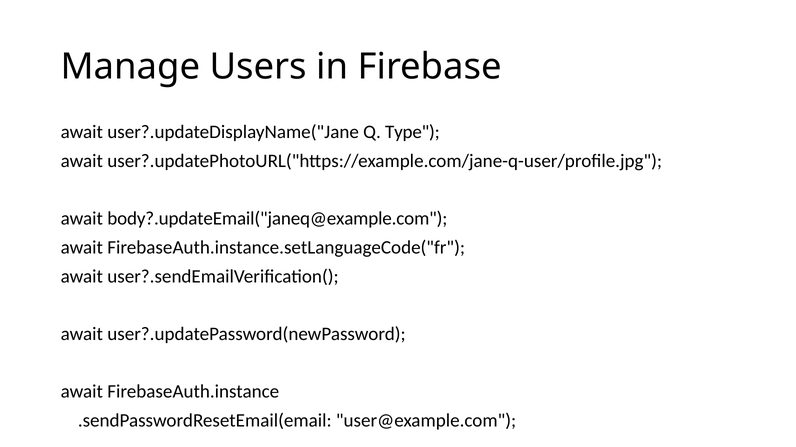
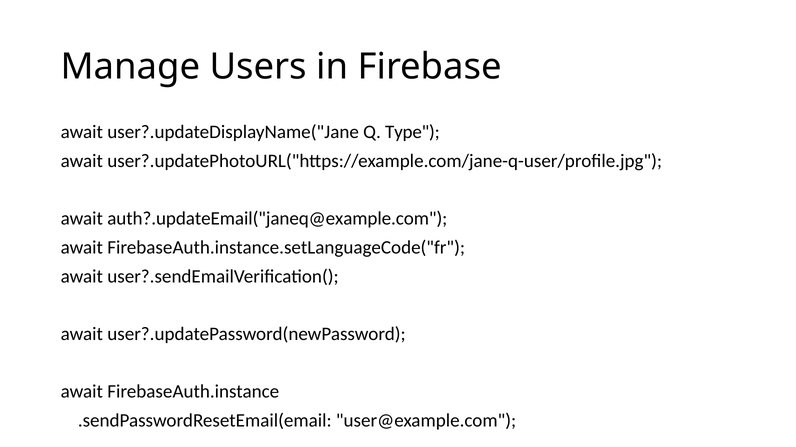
body?.updateEmail("janeq@example.com: body?.updateEmail("janeq@example.com -> auth?.updateEmail("janeq@example.com (277, 219)
